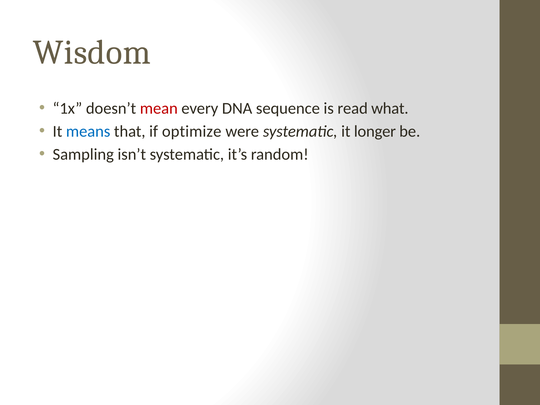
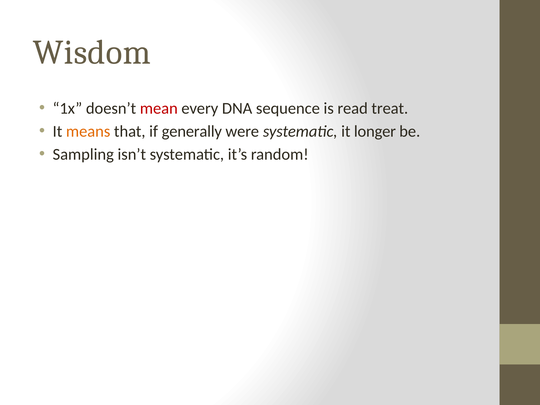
what: what -> treat (390, 108)
means colour: blue -> orange (88, 131)
optimize: optimize -> generally (192, 131)
